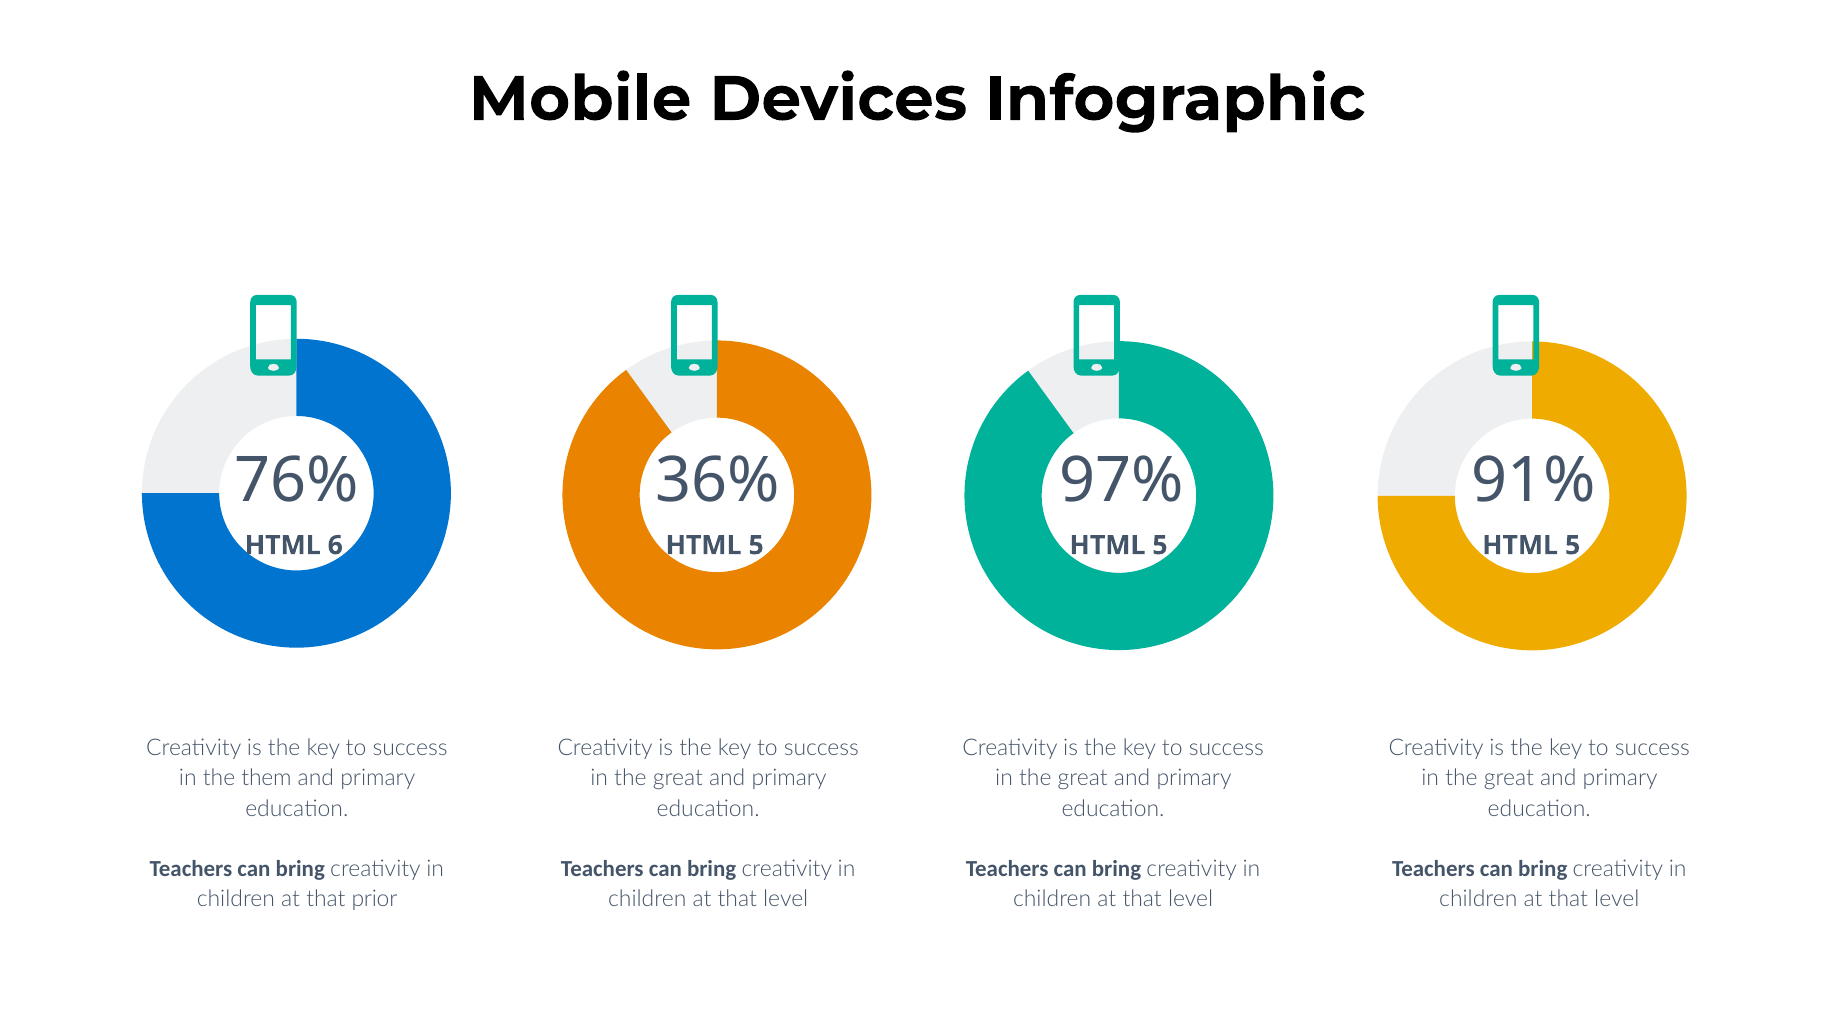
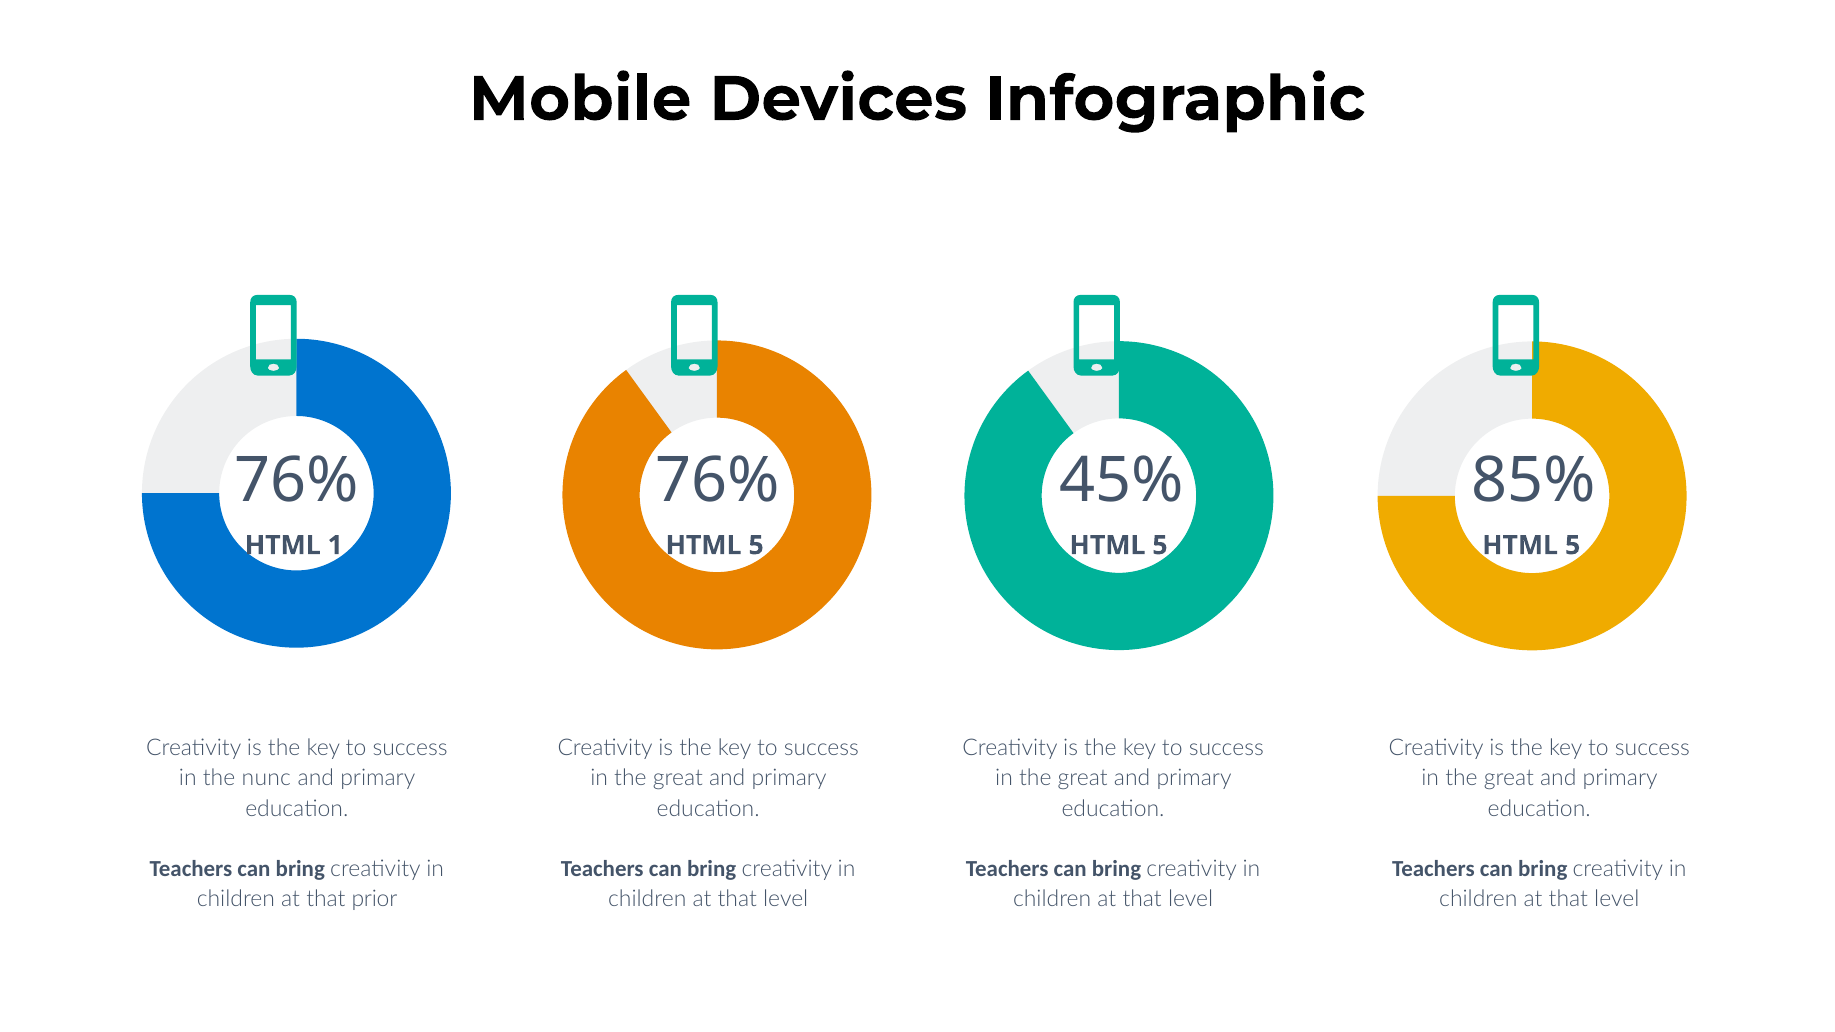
36%: 36% -> 76% (717, 481)
97%: 97% -> 45% (1121, 481)
91%: 91% -> 85% (1534, 481)
6: 6 -> 1 (335, 545)
them: them -> nunc (266, 779)
